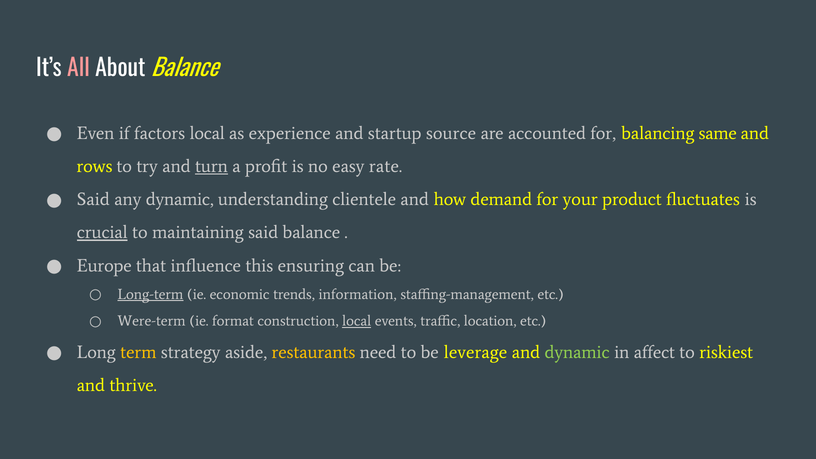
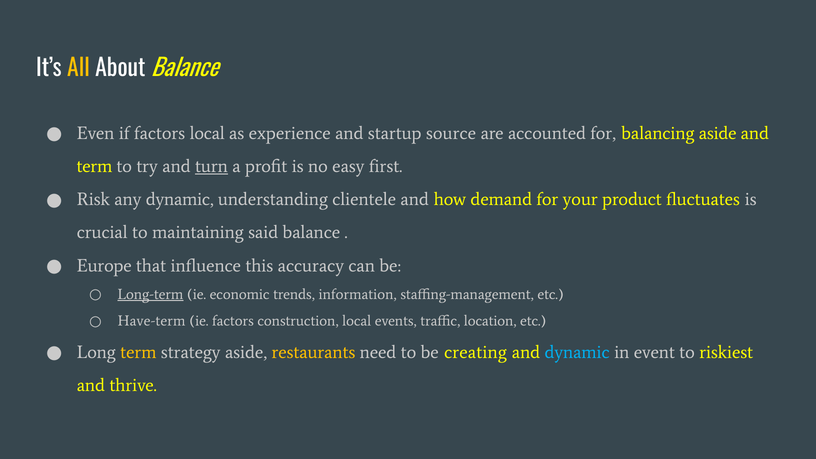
All colour: pink -> yellow (78, 68)
balancing same: same -> aside (718, 133)
rows: rows -> term (94, 166)
rate: rate -> first (386, 166)
Said: Said -> Risk (93, 199)
crucial underline: present -> none (102, 232)
ensuring: ensuring -> accuracy (311, 266)
Were-term: Were-term -> Have-term (152, 321)
ie format: format -> factors (233, 321)
local underline: present -> none (357, 321)
leverage: leverage -> creating (475, 352)
dynamic colour: light green -> light blue (577, 352)
affect: affect -> event (654, 352)
